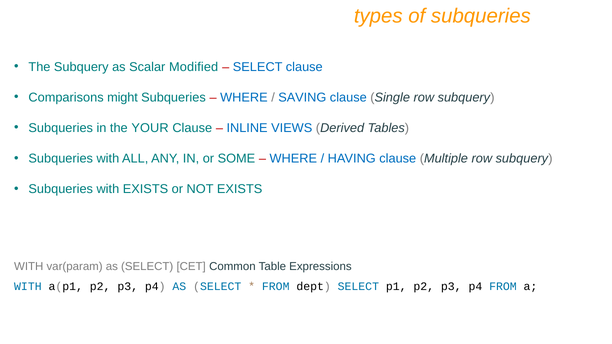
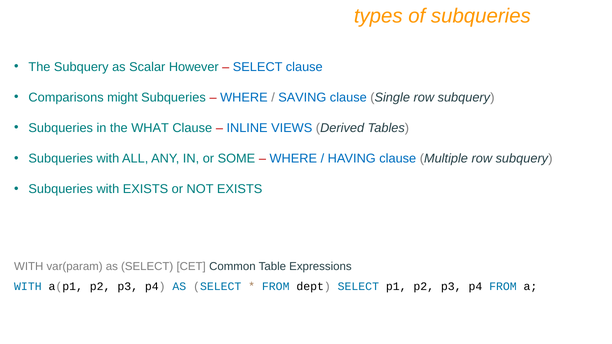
Modified: Modified -> However (194, 67)
YOUR: YOUR -> WHAT (150, 128)
